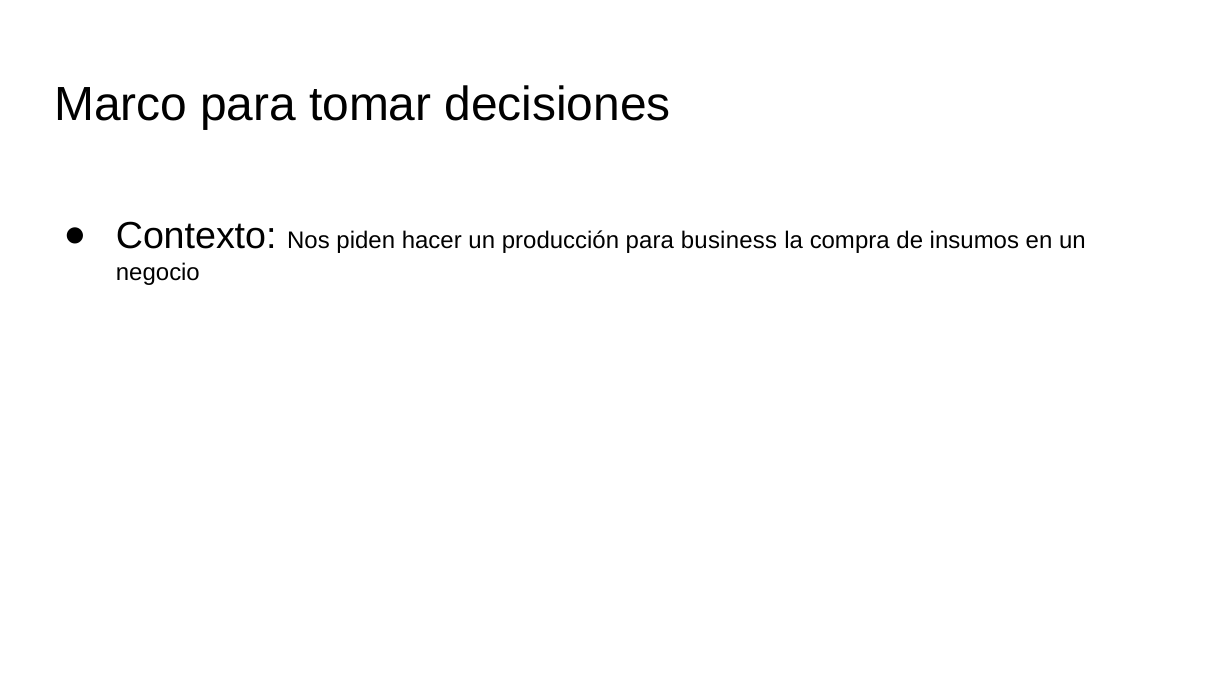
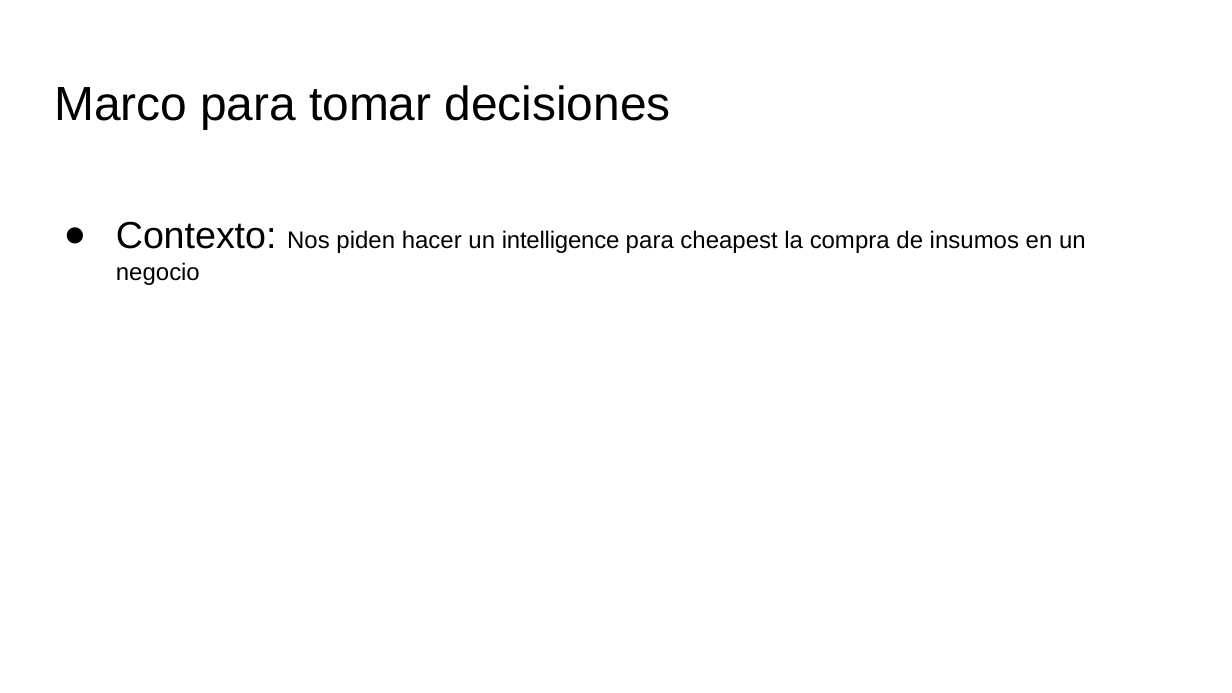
producción: producción -> intelligence (561, 241)
business: business -> cheapest (729, 241)
